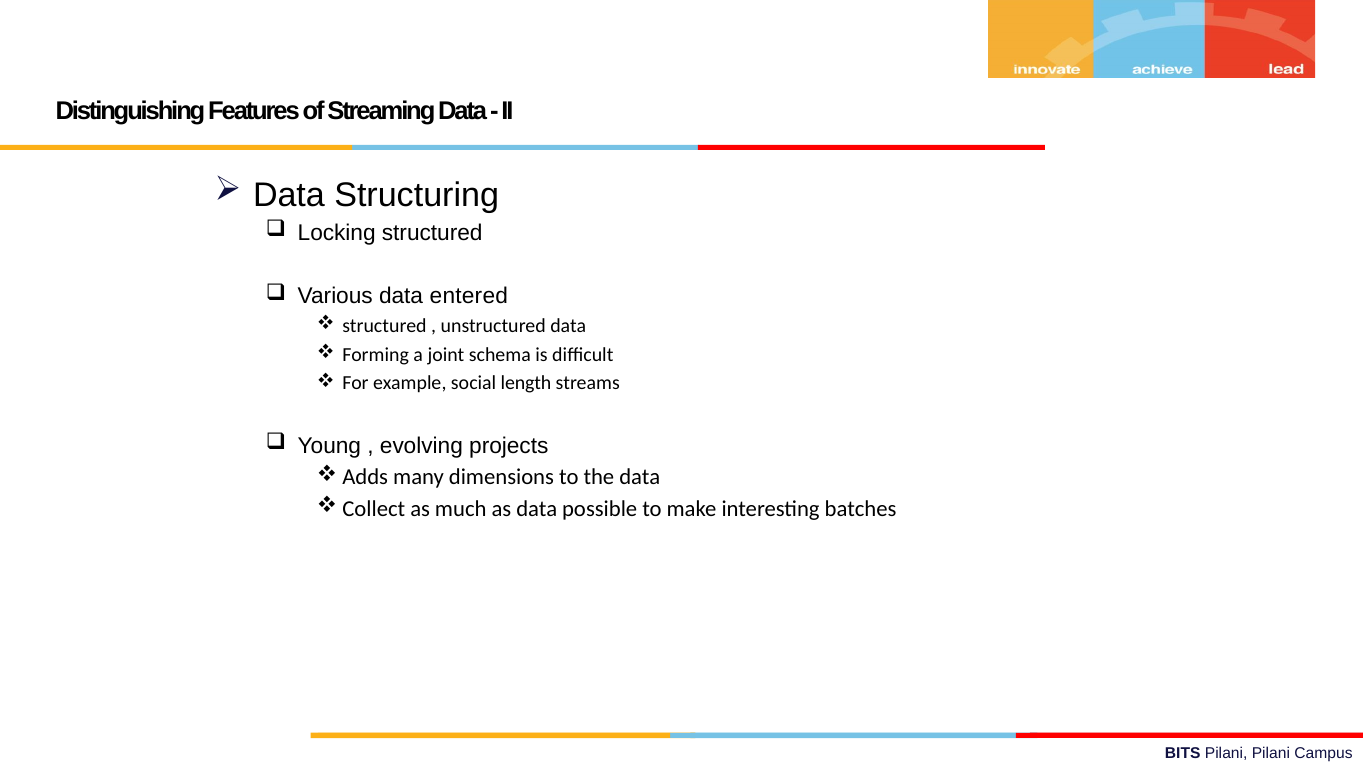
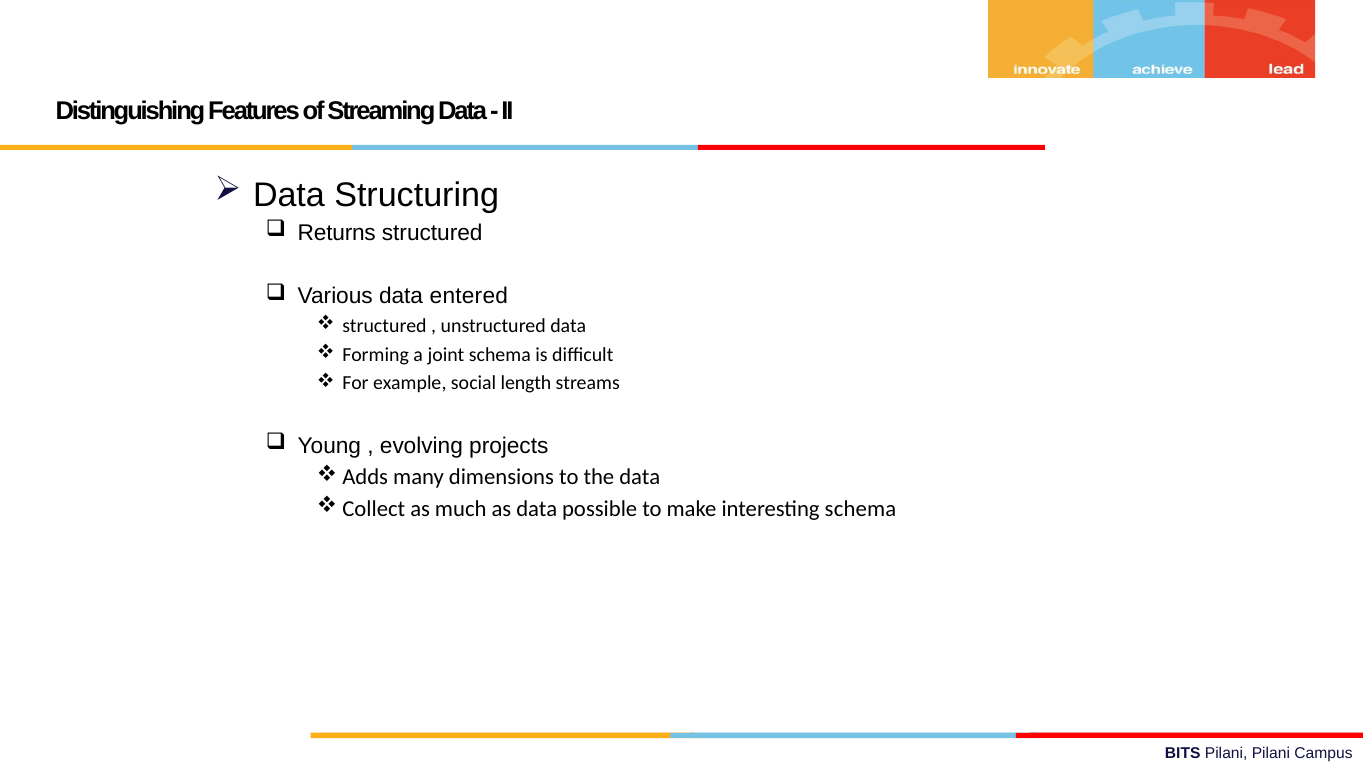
Locking: Locking -> Returns (337, 233)
interesting batches: batches -> schema (860, 508)
